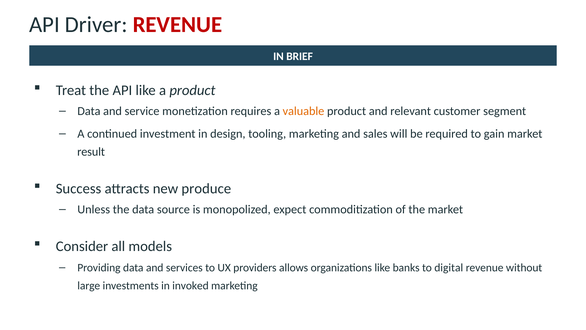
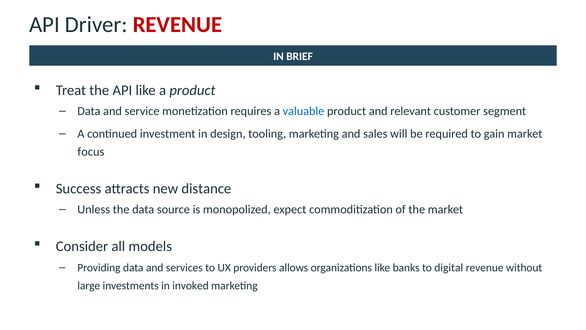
valuable colour: orange -> blue (303, 111)
result: result -> focus (91, 152)
produce: produce -> distance (206, 188)
